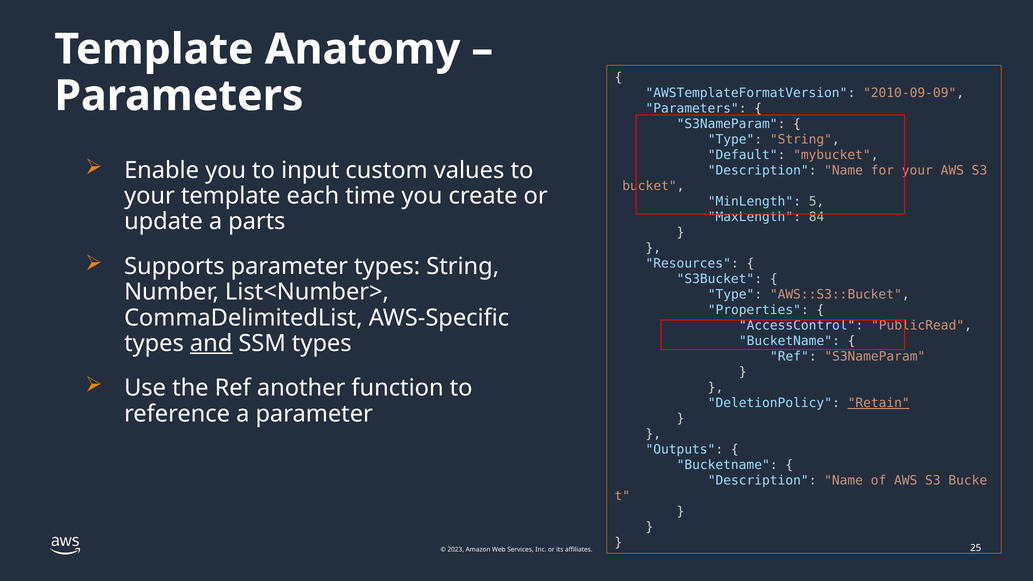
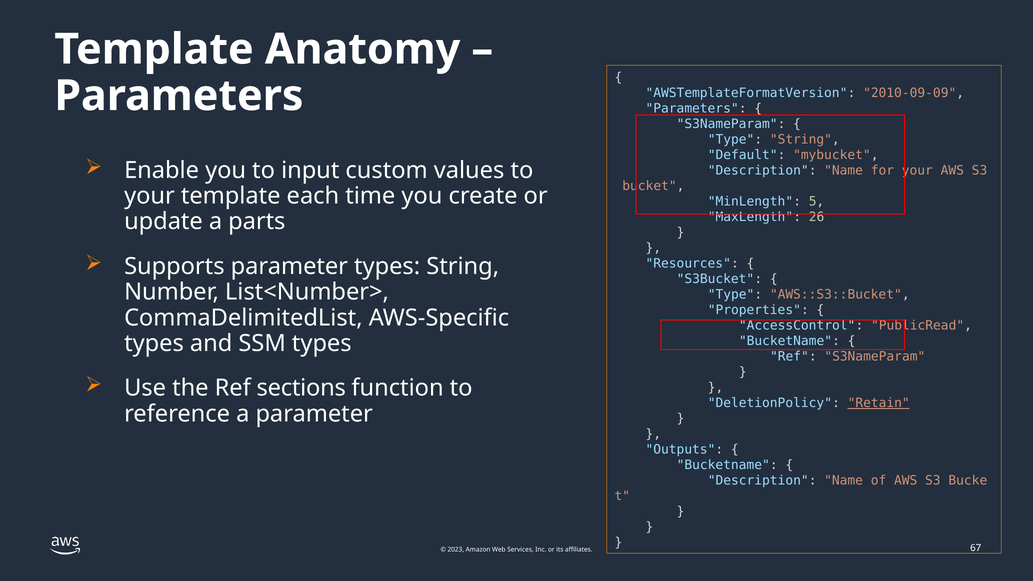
84: 84 -> 26 (817, 217)
and underline: present -> none (211, 343)
another: another -> sections (301, 388)
25: 25 -> 67 (976, 548)
